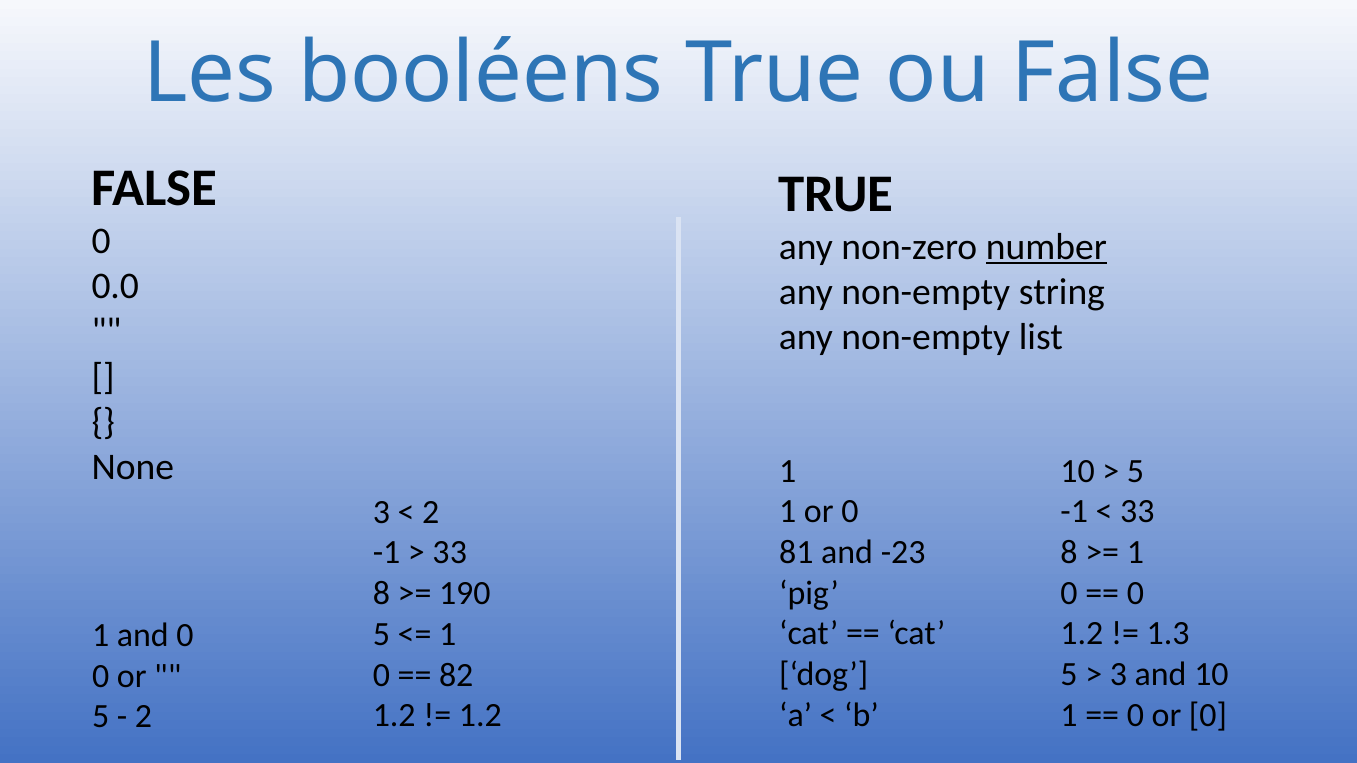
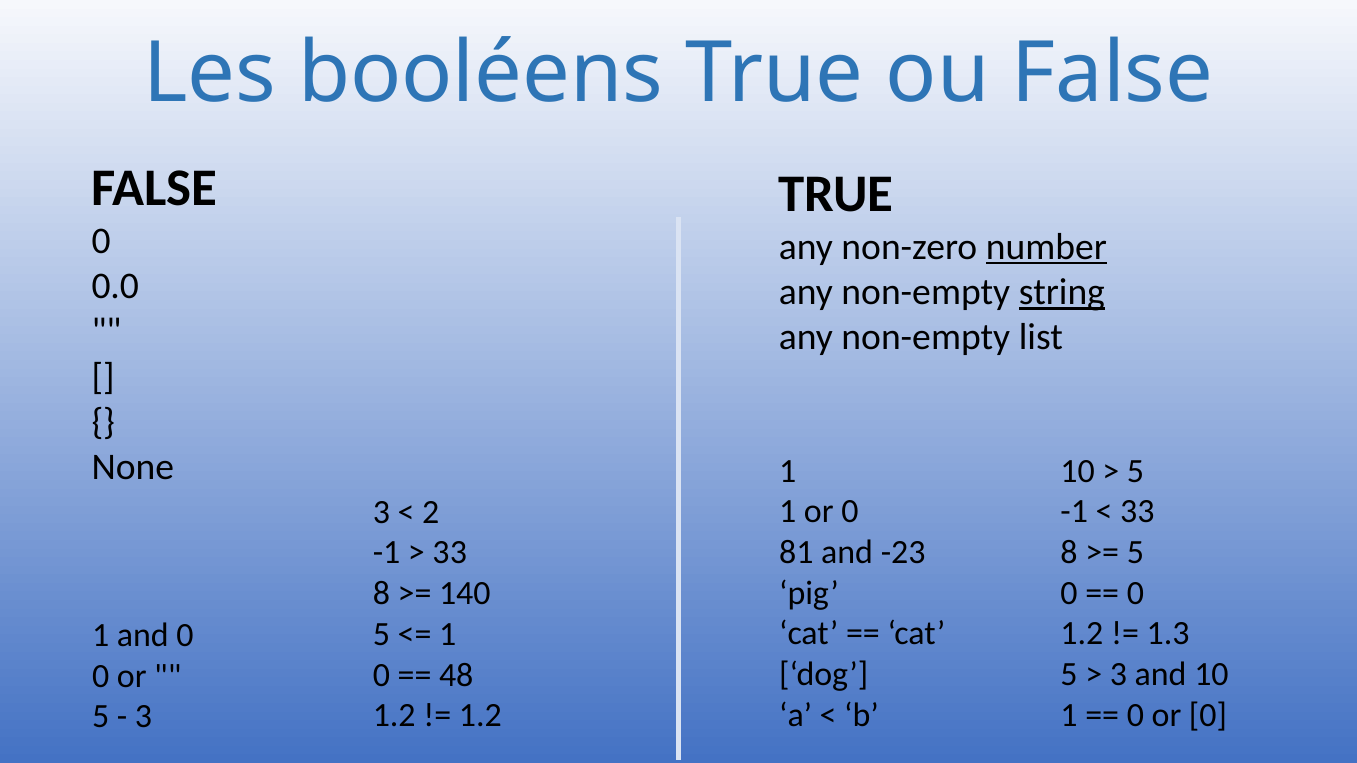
string underline: none -> present (1062, 292)
1: 1 -> 5 (1135, 553)
190: 190 -> 140 (465, 594)
82: 82 -> 48 (456, 675)
2: 2 -> 3 (144, 717)
